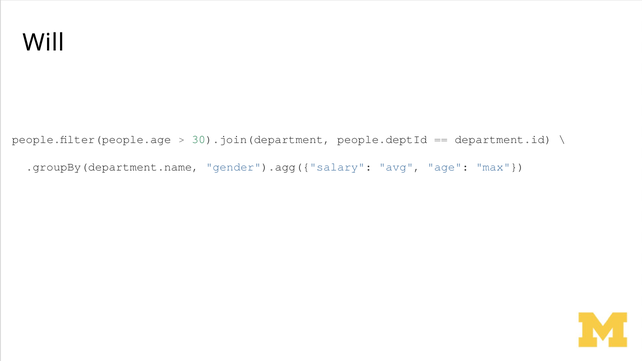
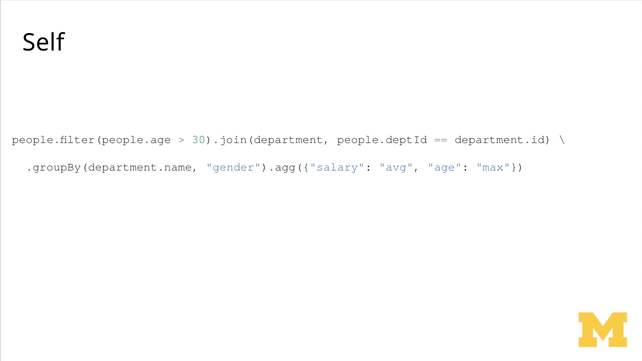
Will: Will -> Self (43, 43)
